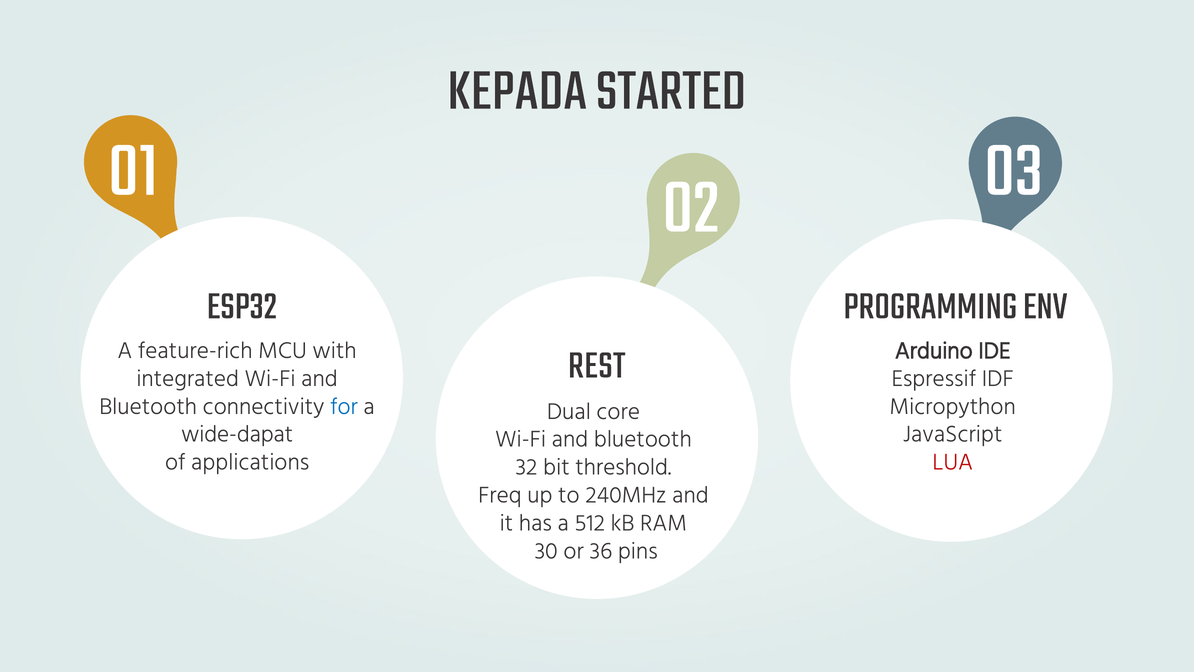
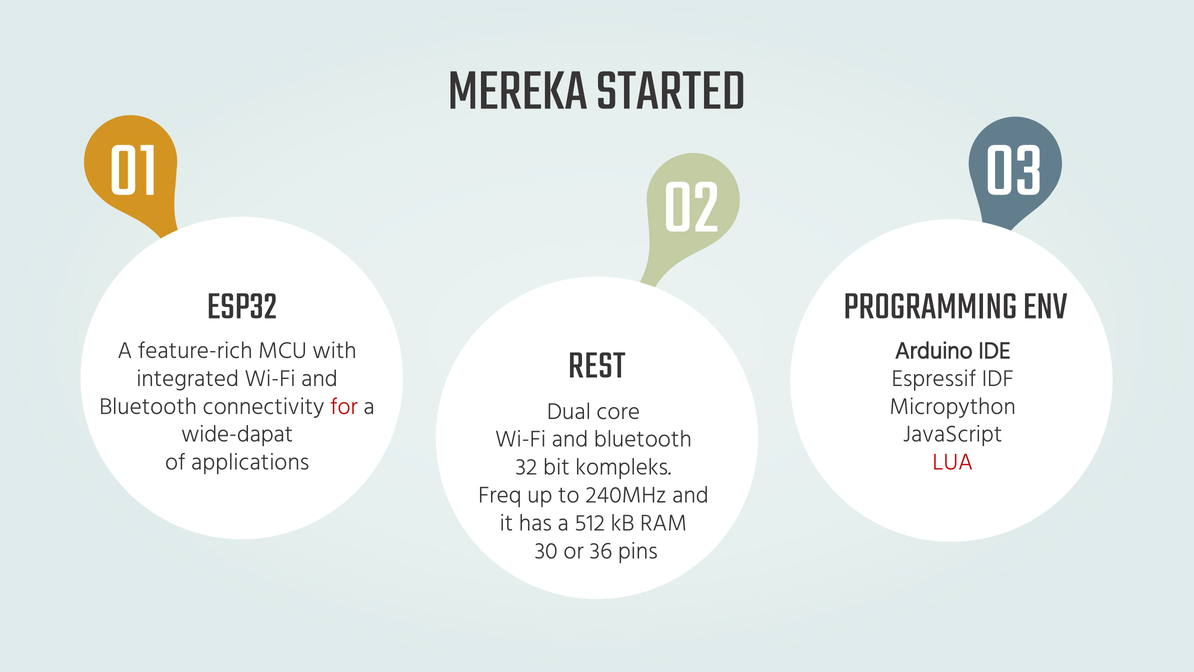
KEPADA: KEPADA -> MEREKA (517, 89)
for colour: blue -> red (344, 406)
threshold: threshold -> kompleks (623, 467)
